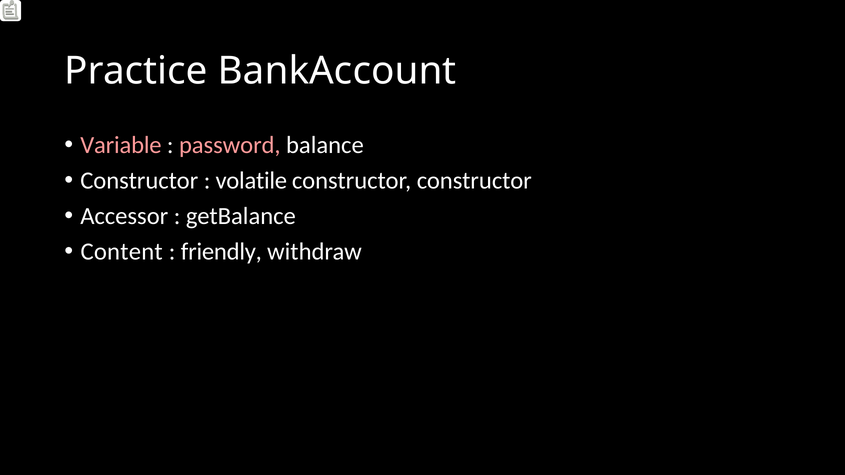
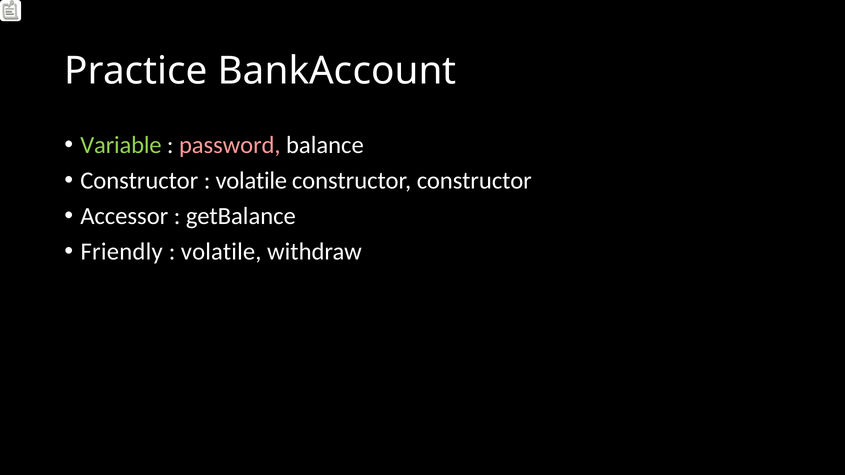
Variable colour: pink -> light green (121, 145)
Content: Content -> Friendly (122, 252)
friendly: friendly -> volatile (221, 252)
